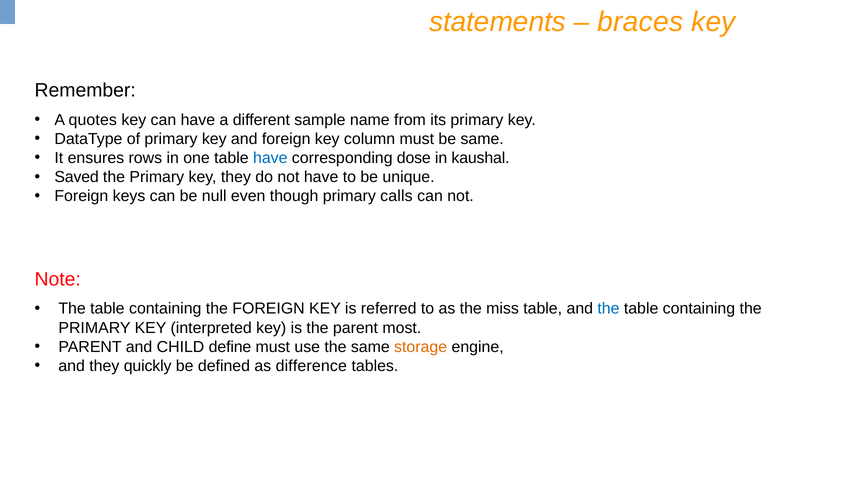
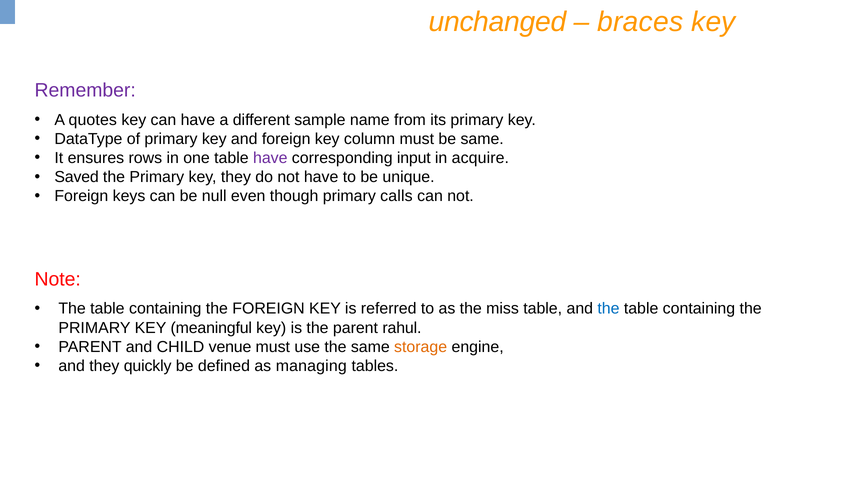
statements: statements -> unchanged (498, 22)
Remember colour: black -> purple (85, 90)
have colour: blue -> purple (270, 158)
dose: dose -> input (414, 158)
kaushal: kaushal -> acquire (480, 158)
interpreted: interpreted -> meaningful (211, 328)
most: most -> rahul (402, 328)
define: define -> venue (230, 347)
difference: difference -> managing (311, 366)
